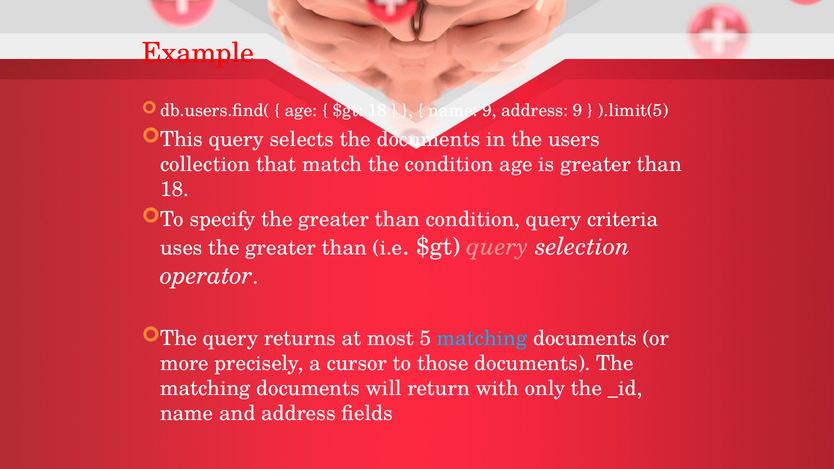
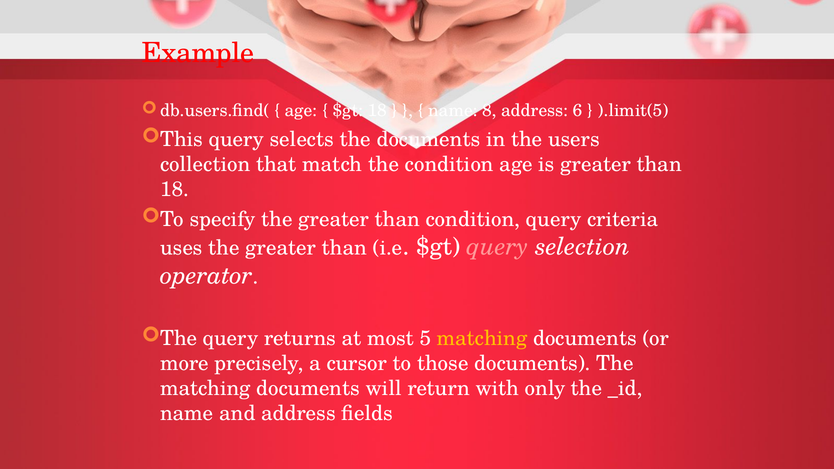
name 9: 9 -> 8 (489, 111)
address 9: 9 -> 6 (578, 111)
matching colour: light blue -> yellow (482, 338)
